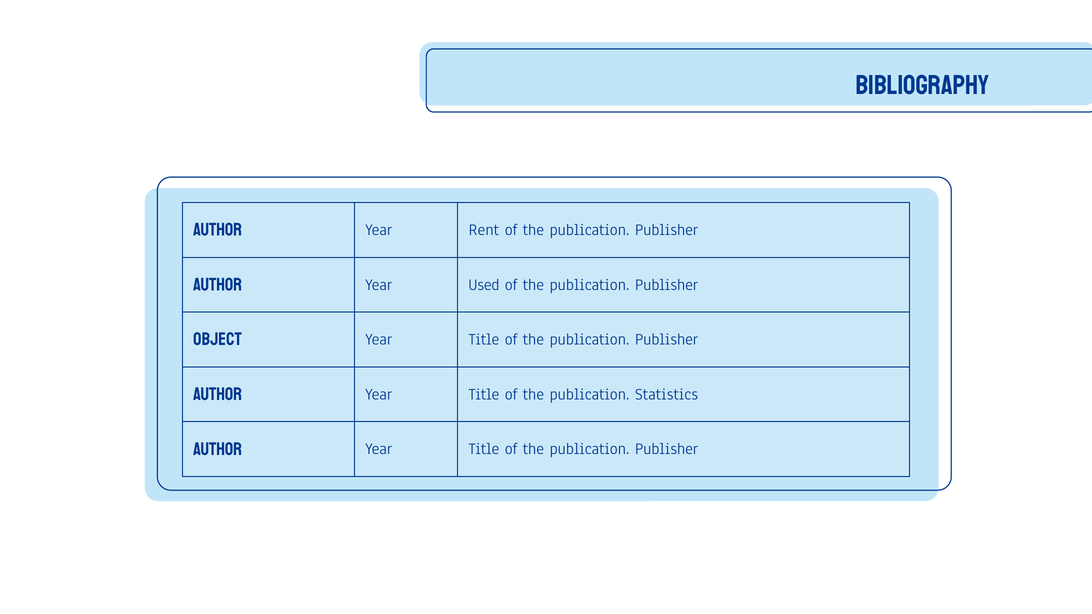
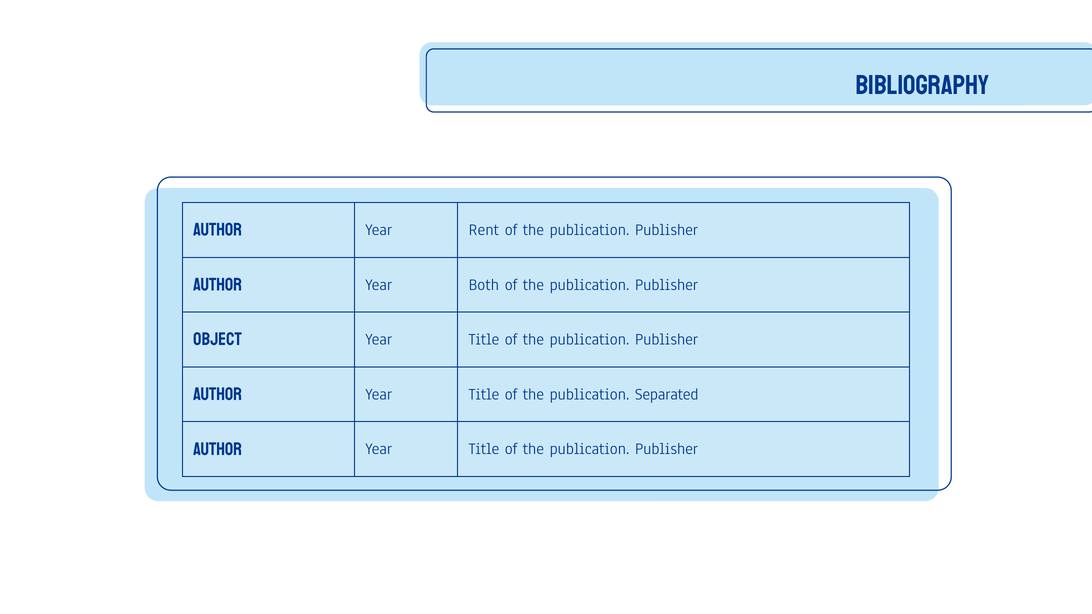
Used: Used -> Both (484, 285)
Statistics: Statistics -> Separated (667, 394)
